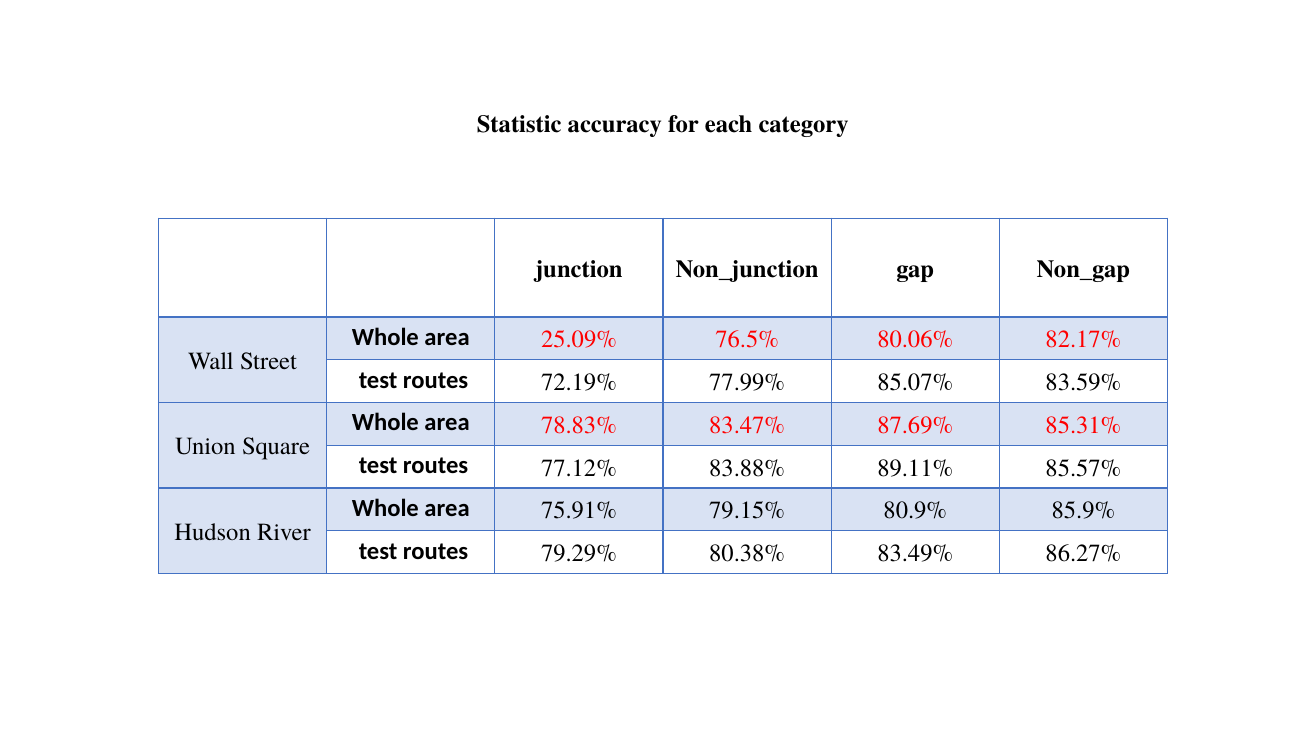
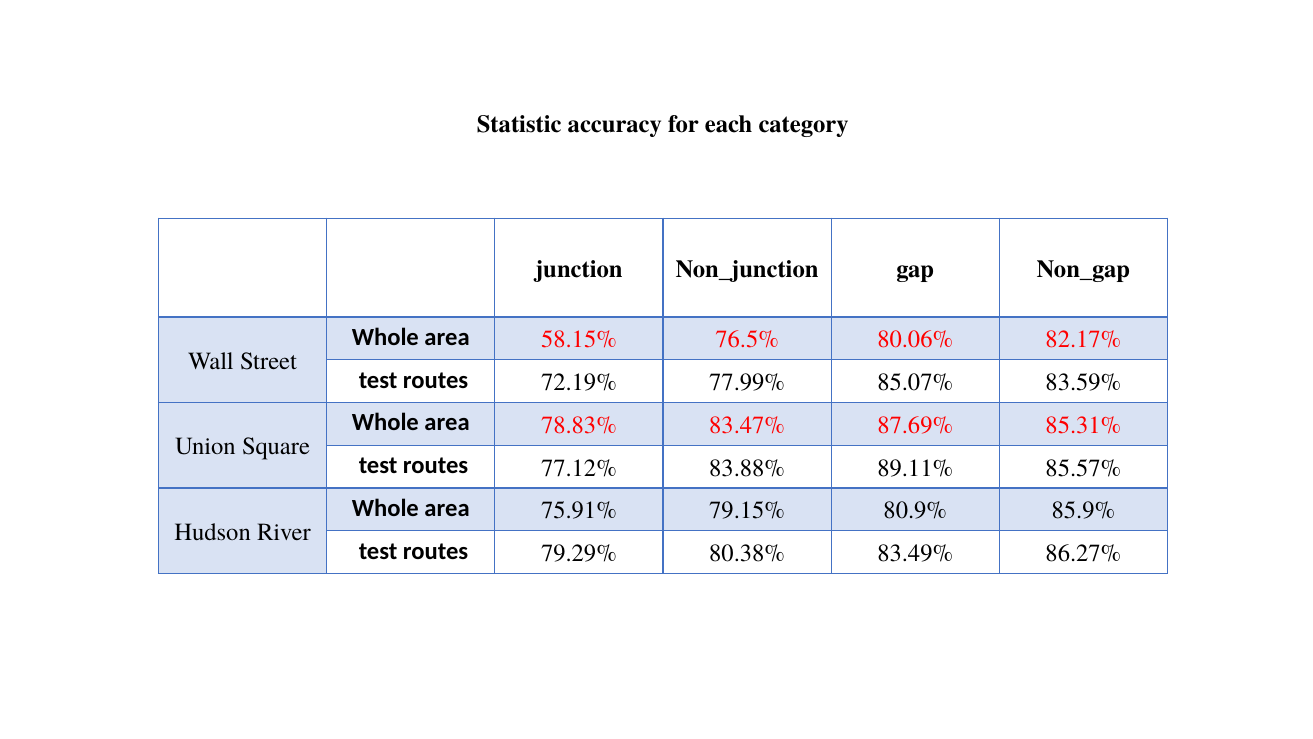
25.09%: 25.09% -> 58.15% (579, 340)
